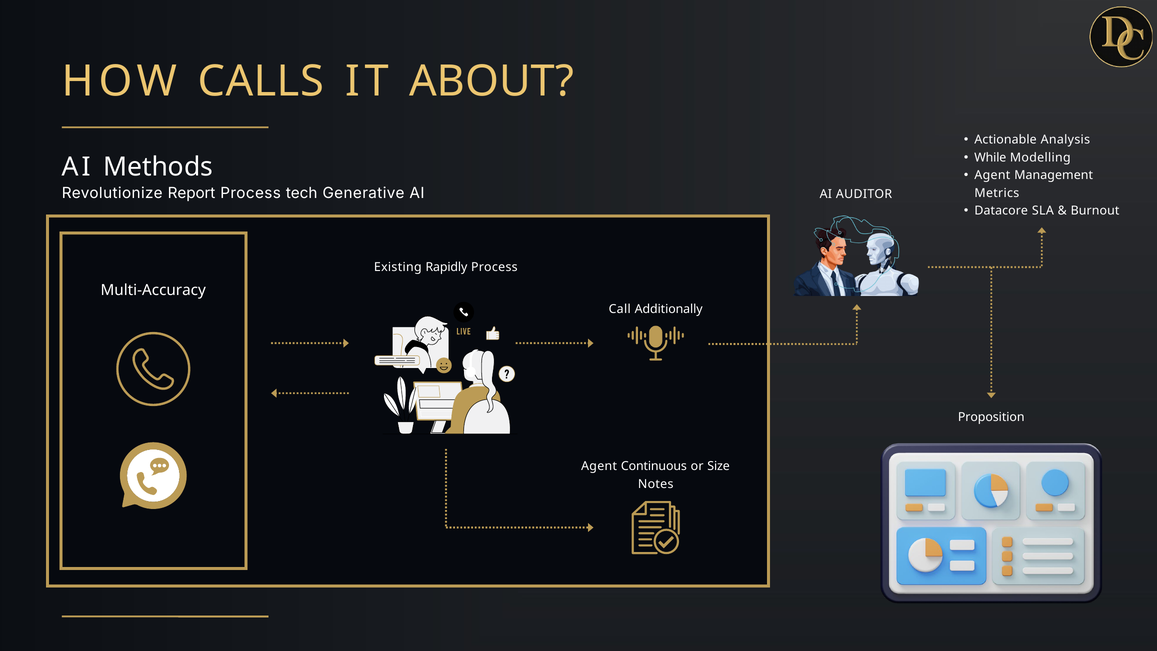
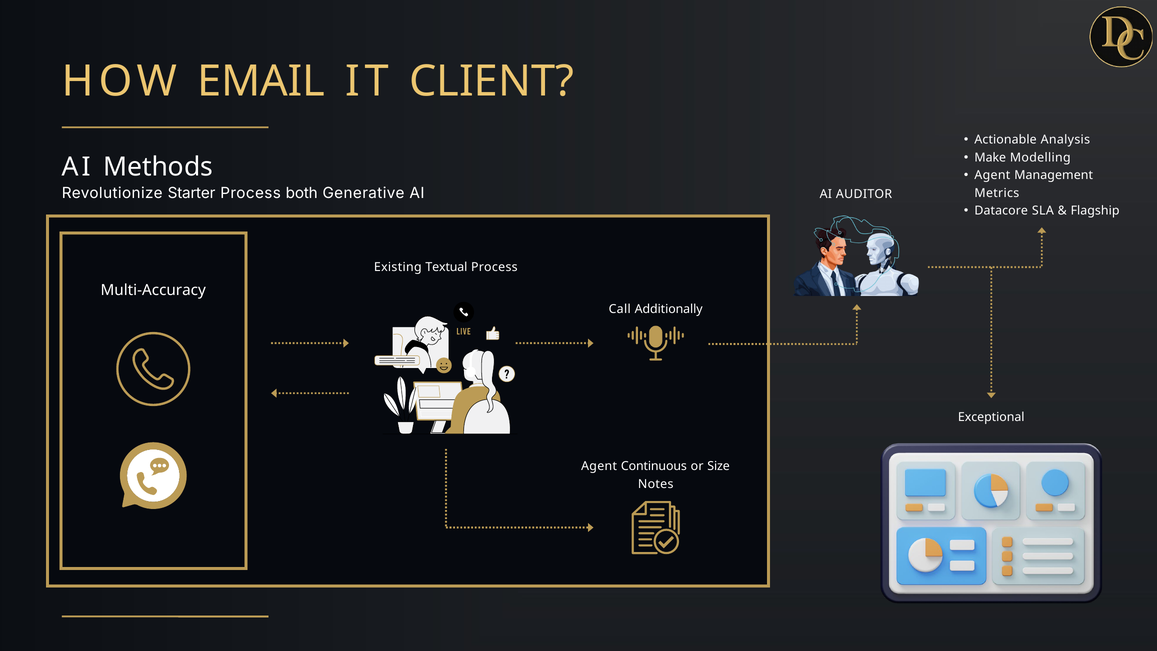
CALLS: CALLS -> EMAIL (261, 81)
ABOUT: ABOUT -> CLIENT (492, 81)
While: While -> Make (990, 158)
Report: Report -> Starter (192, 193)
tech: tech -> both (302, 193)
Burnout: Burnout -> Flagship (1095, 211)
Rapidly: Rapidly -> Textual (446, 267)
Proposition: Proposition -> Exceptional (991, 417)
